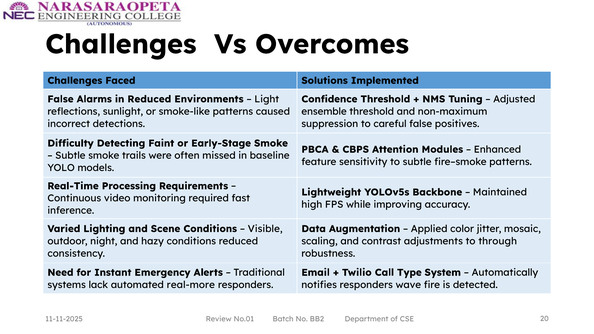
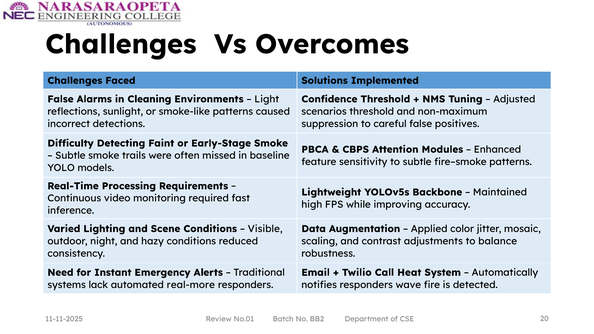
in Reduced: Reduced -> Cleaning (149, 99)
ensemble: ensemble -> scenarios (324, 111)
through: through -> balance (498, 241)
Type: Type -> Heat (409, 273)
